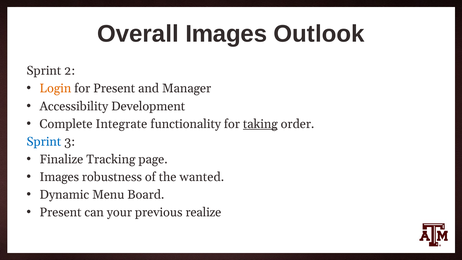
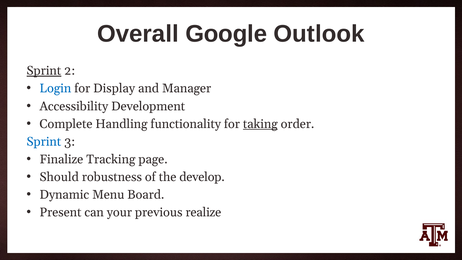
Overall Images: Images -> Google (226, 34)
Sprint underline: none -> present (44, 71)
Login colour: orange -> blue (55, 88)
for Present: Present -> Display (114, 88)
Integrate: Integrate -> Handling (121, 124)
Images: Images -> Should (59, 177)
wanted: wanted -> develop (202, 177)
